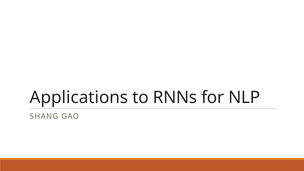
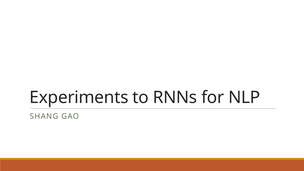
Applications: Applications -> Experiments (79, 98)
